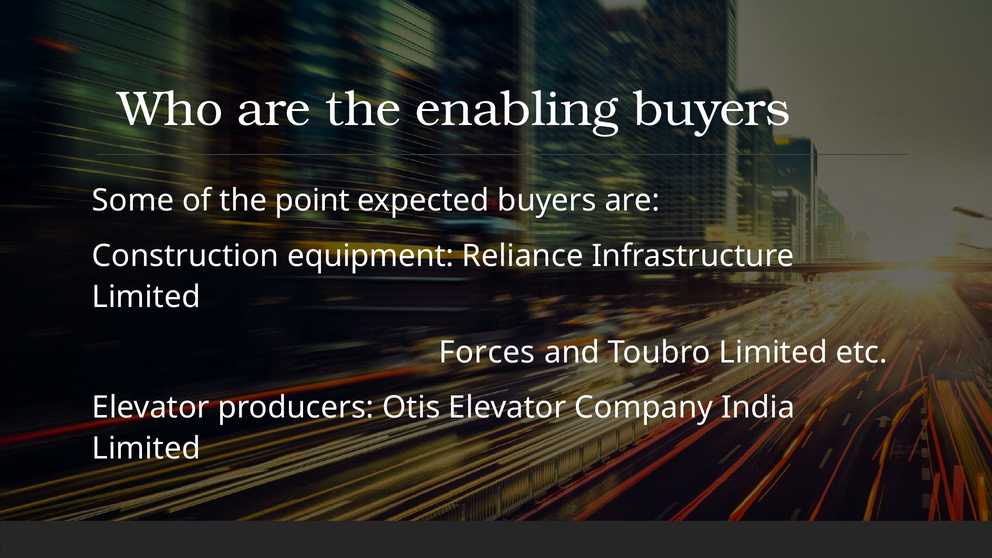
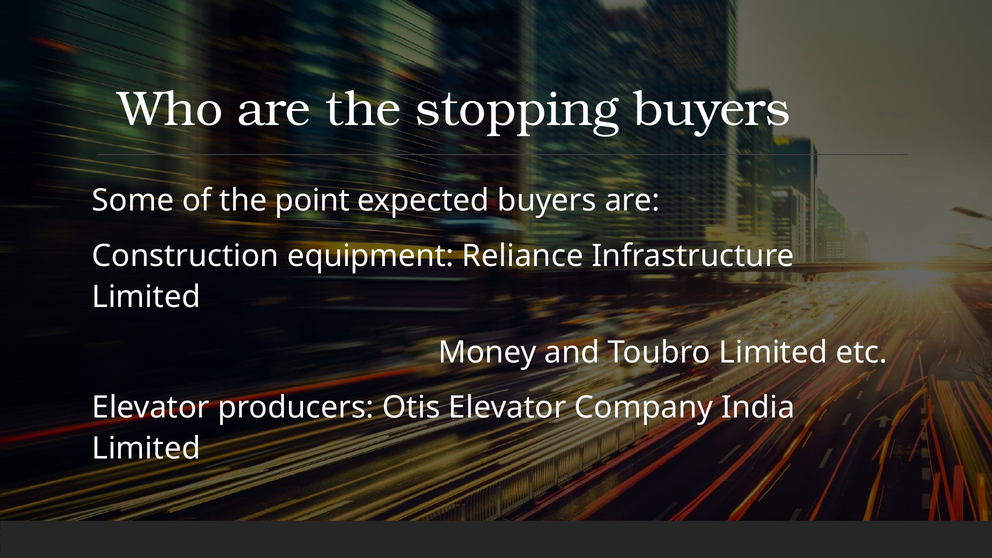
enabling: enabling -> stopping (517, 109)
Forces: Forces -> Money (487, 352)
